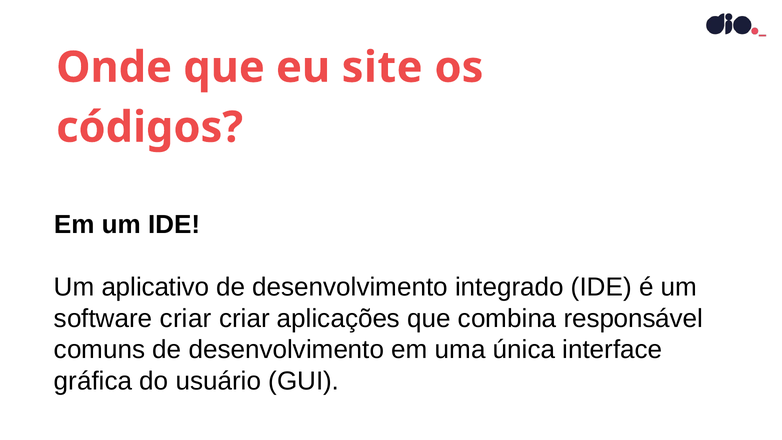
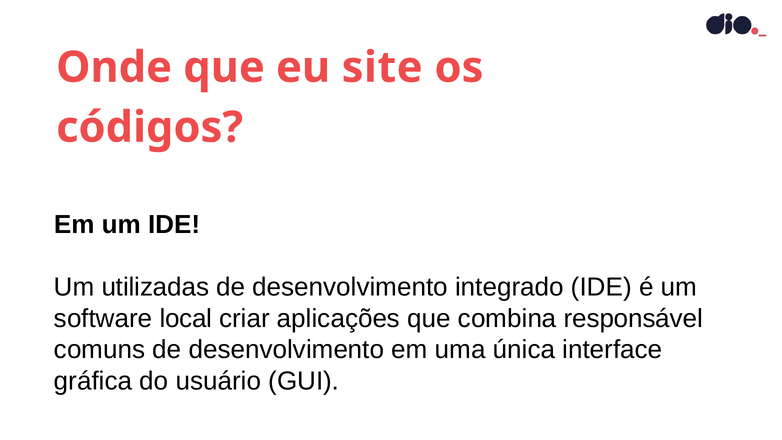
aplicativo: aplicativo -> utilizadas (155, 287)
software criar: criar -> local (186, 318)
